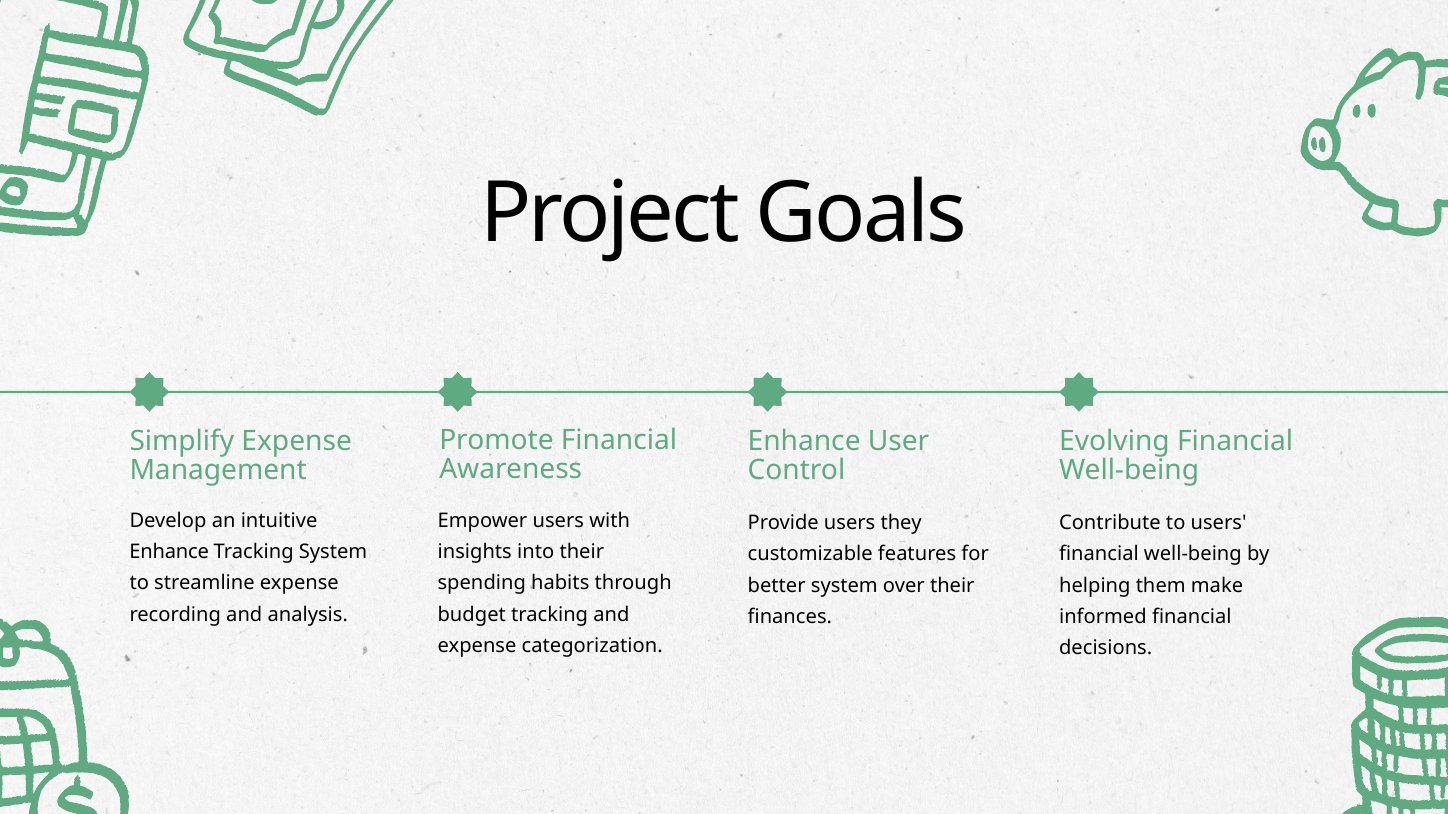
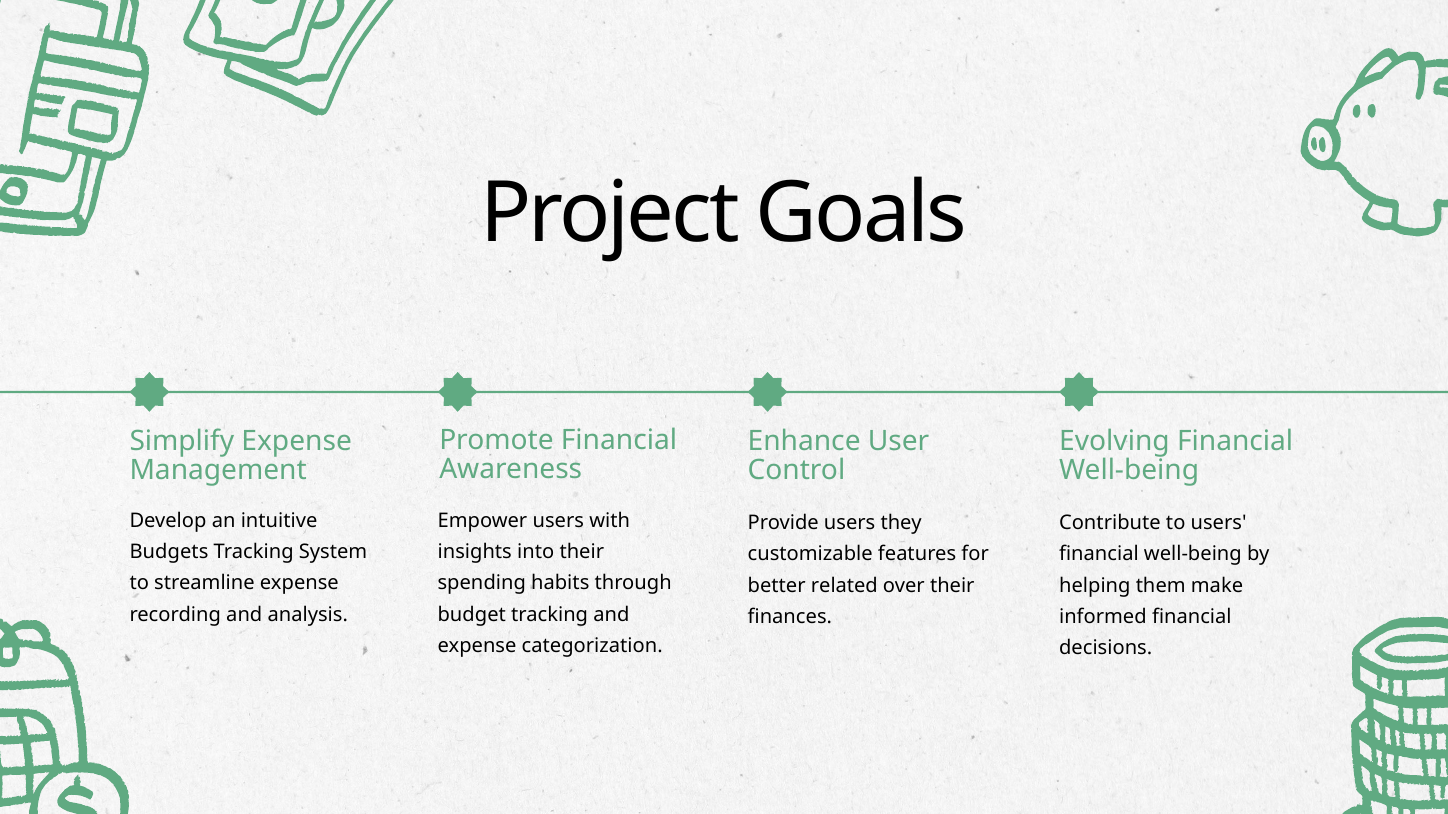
Enhance: Enhance -> Budgets (169, 552)
better system: system -> related (844, 586)
